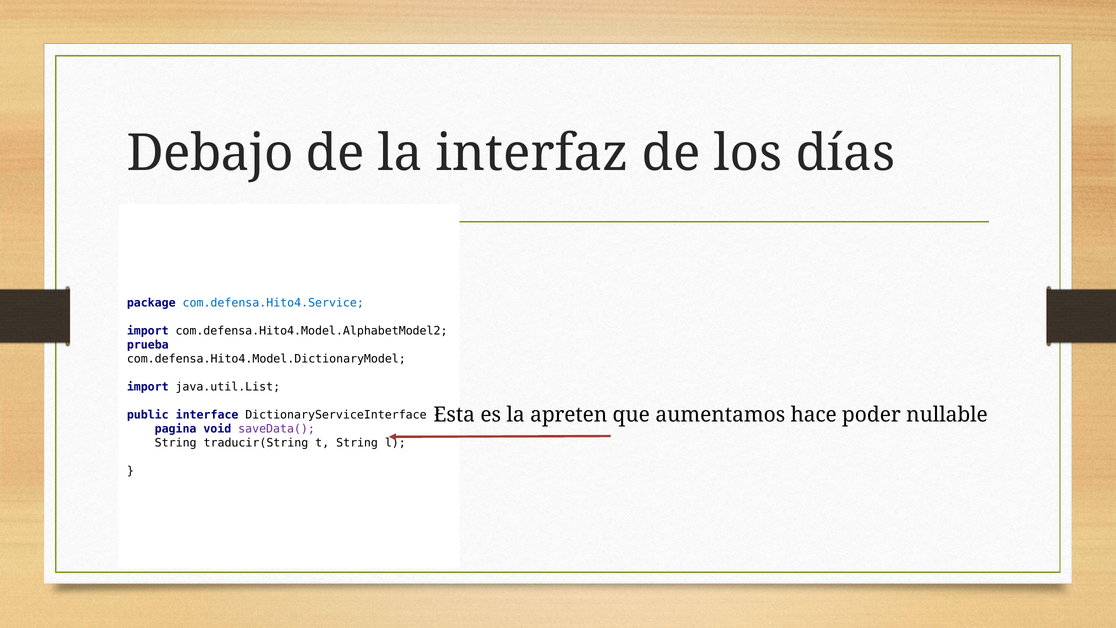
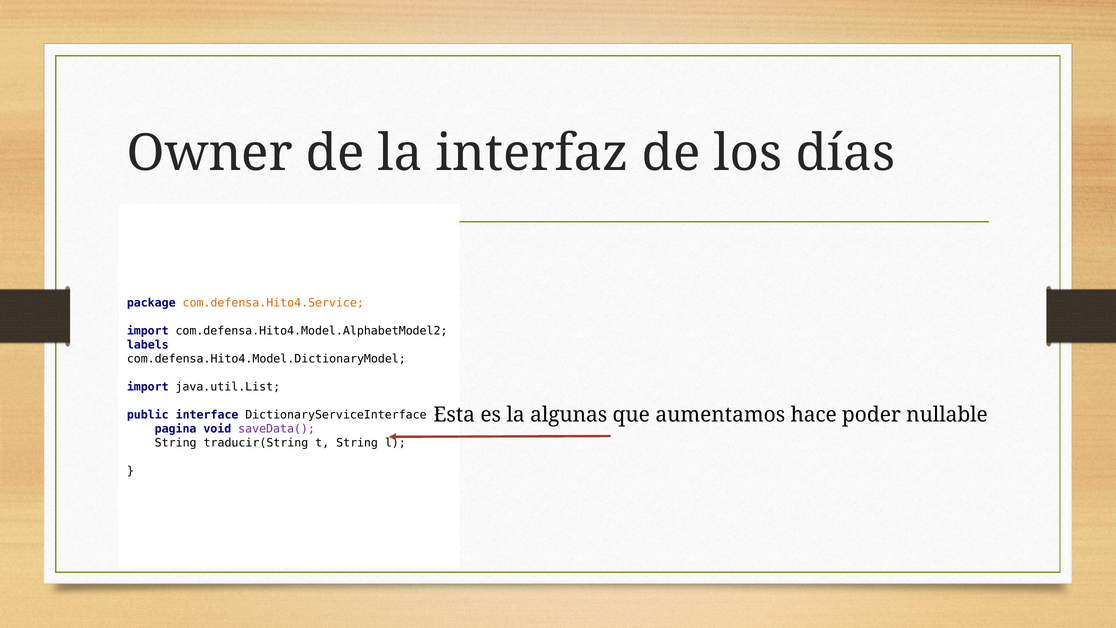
Debajo: Debajo -> Owner (210, 153)
com.defensa.Hito4.Service colour: blue -> orange (273, 303)
prueba: prueba -> labels (148, 345)
apreten: apreten -> algunas (569, 415)
